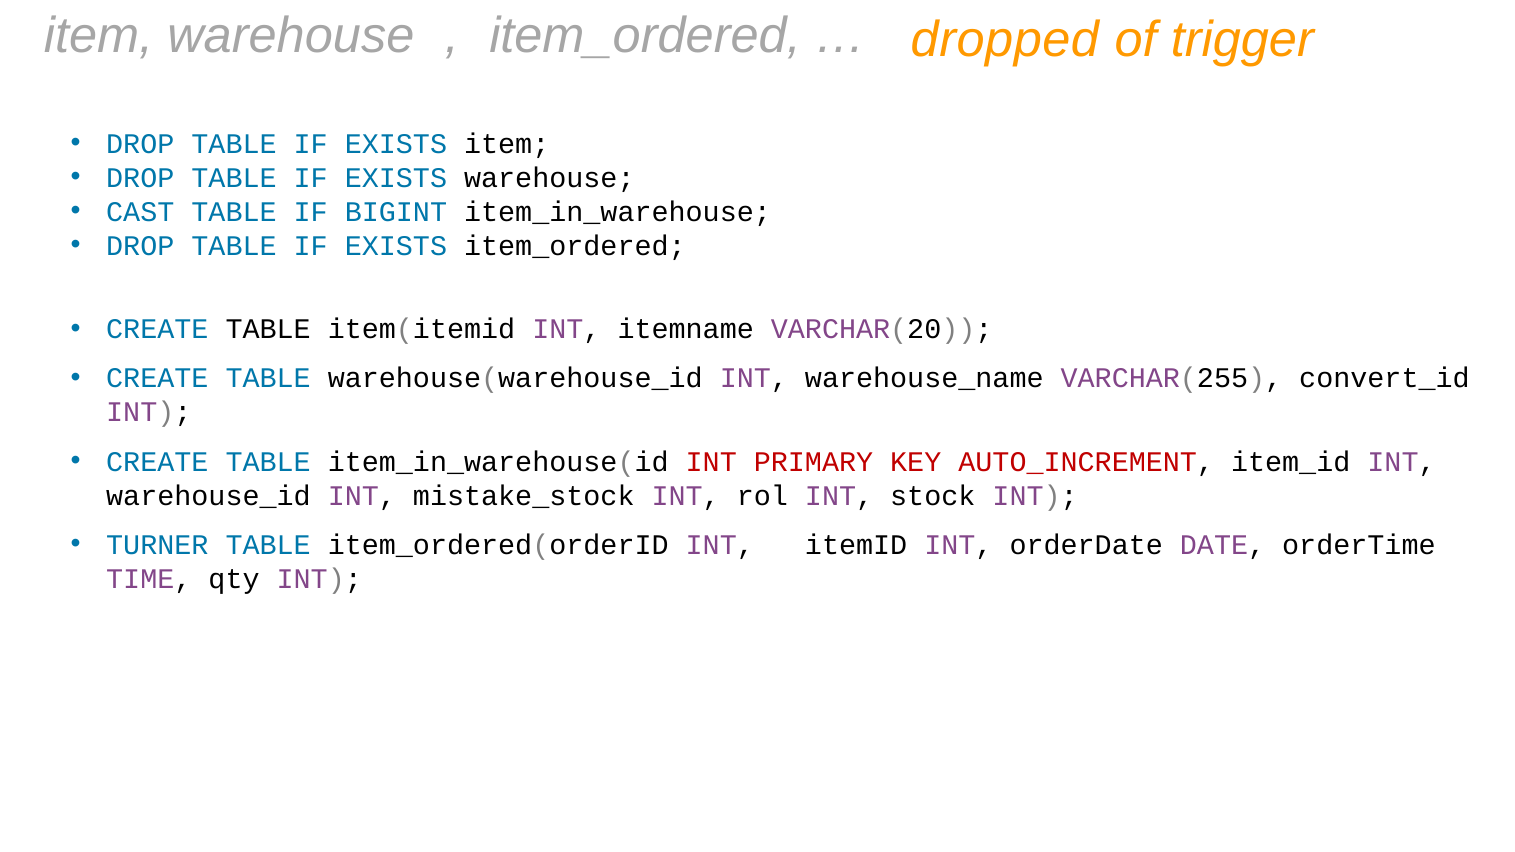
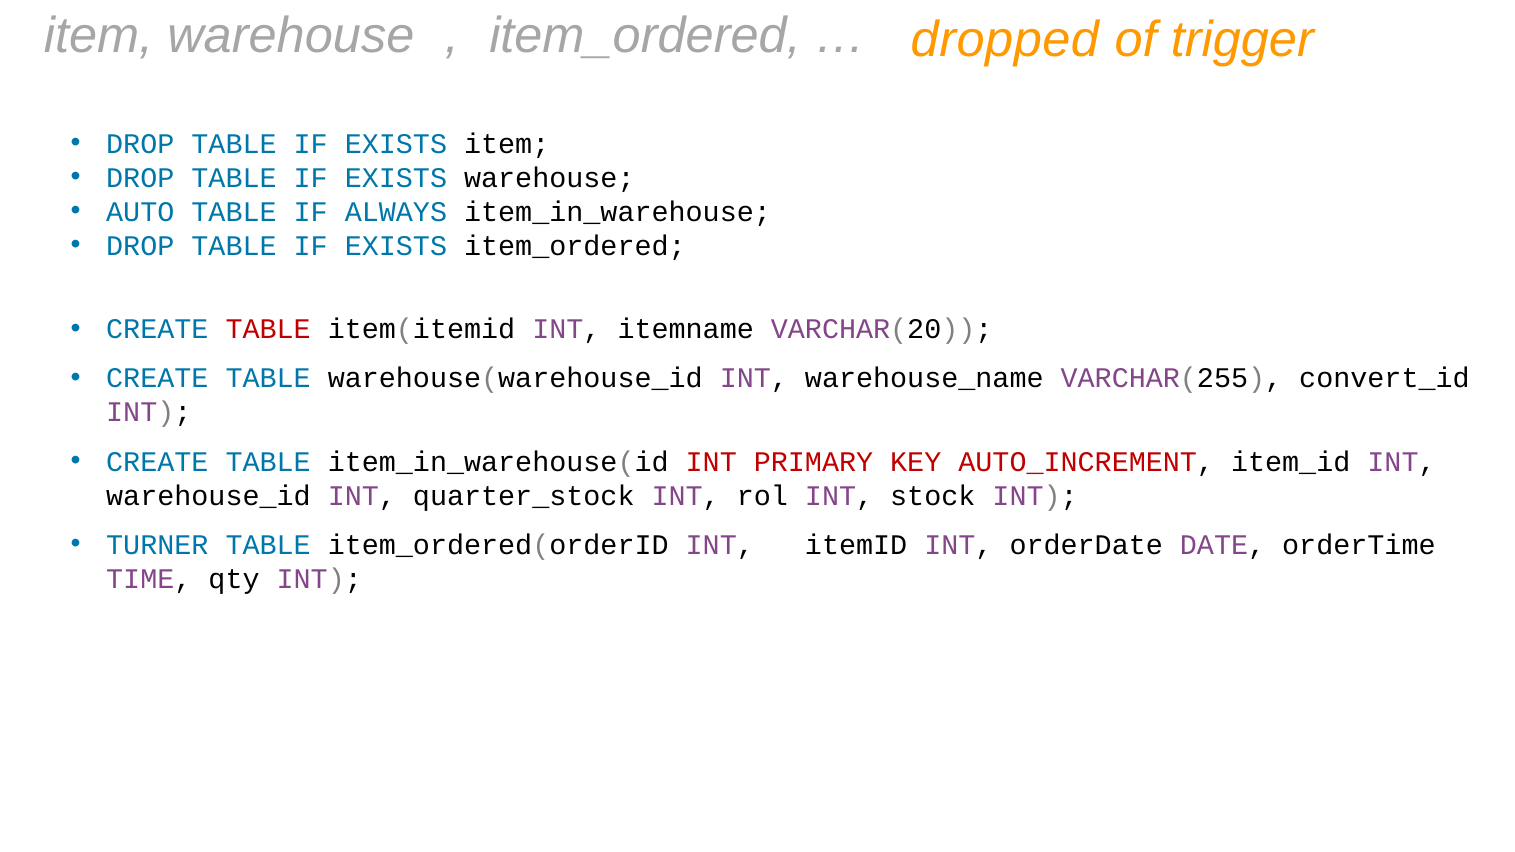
CAST: CAST -> AUTO (140, 212)
BIGINT: BIGINT -> ALWAYS (396, 212)
TABLE colour: black -> red (268, 329)
mistake_stock: mistake_stock -> quarter_stock (524, 496)
